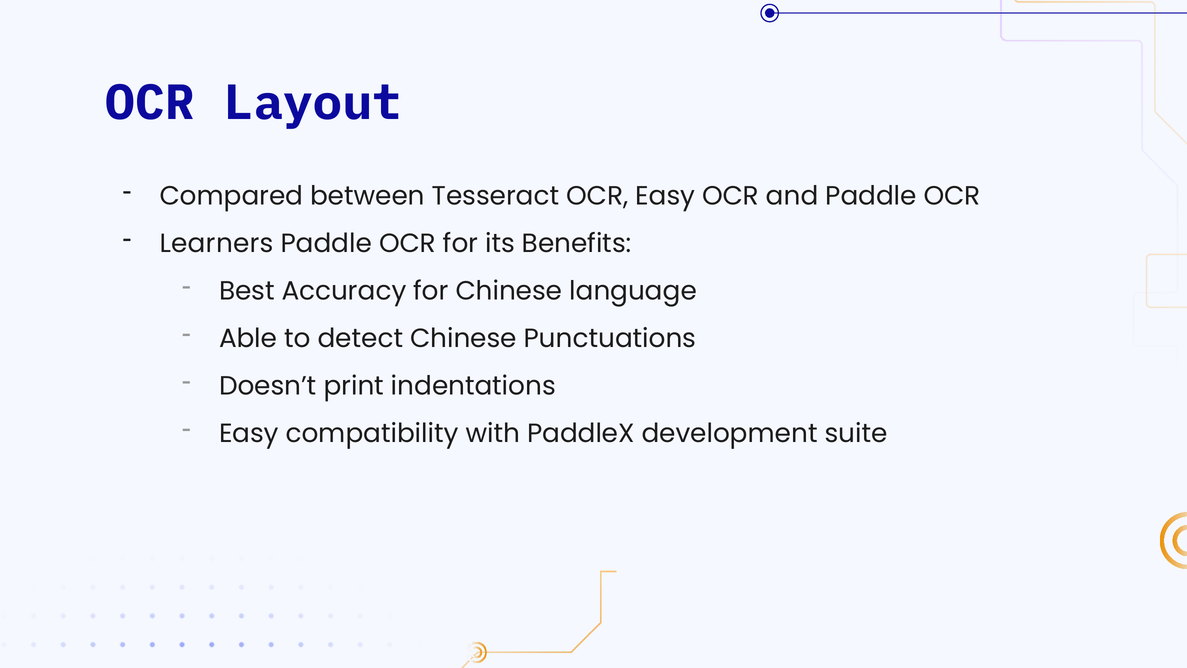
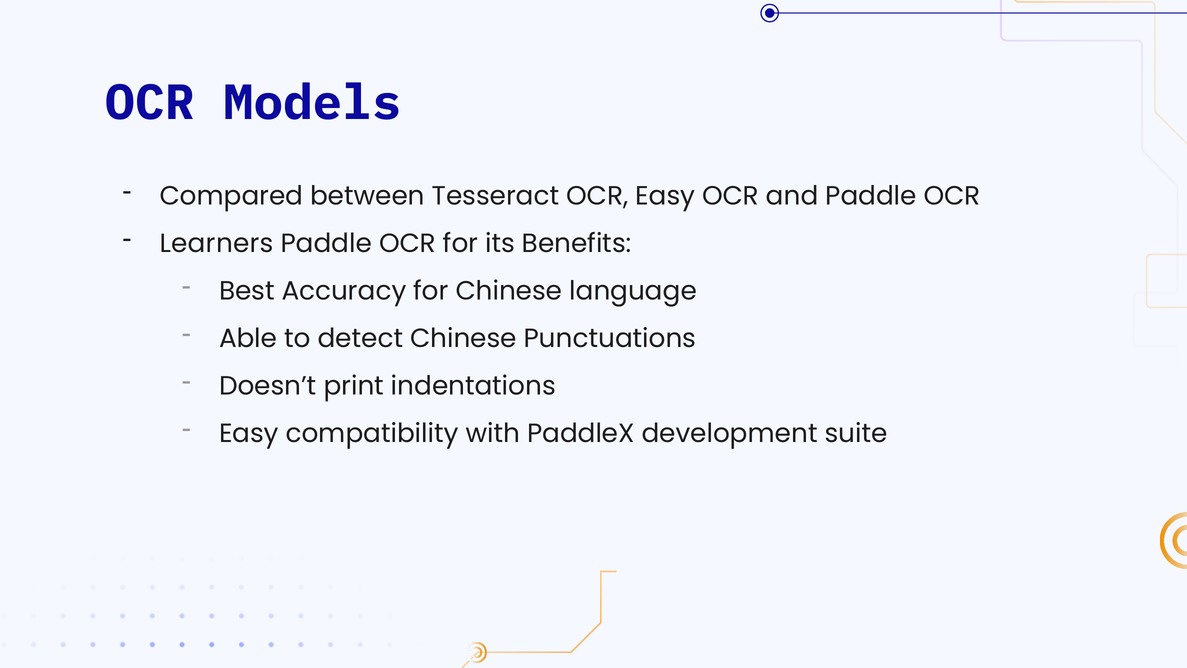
Layout: Layout -> Models (313, 103)
